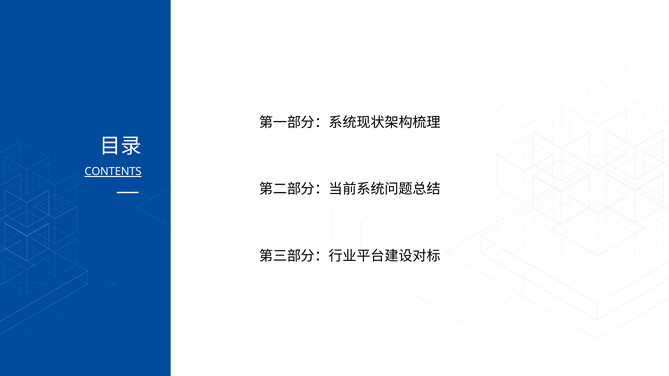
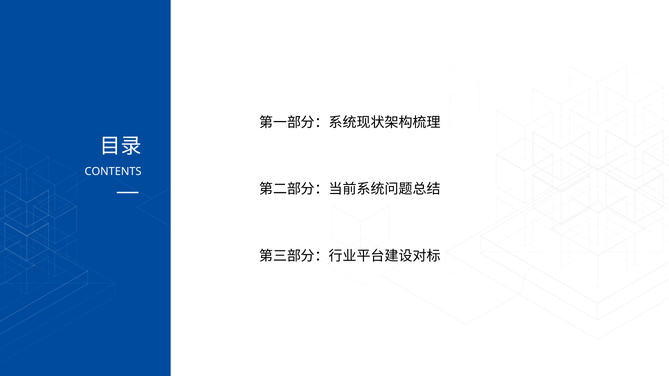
CONTENTS underline: present -> none (113, 172)
